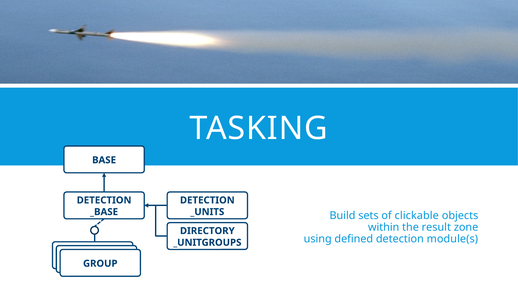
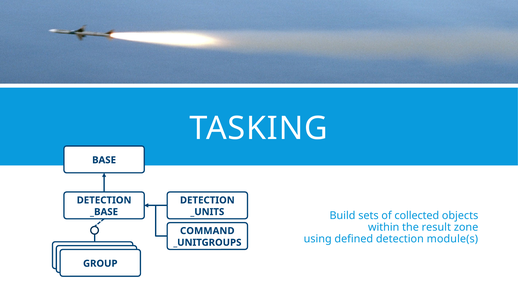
clickable: clickable -> collected (417, 215)
DIRECTORY: DIRECTORY -> COMMAND (207, 230)
